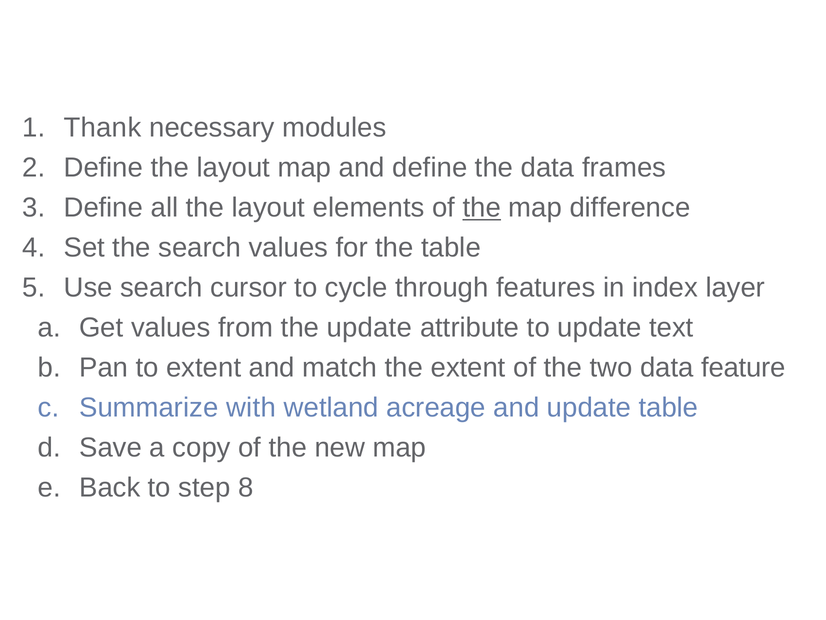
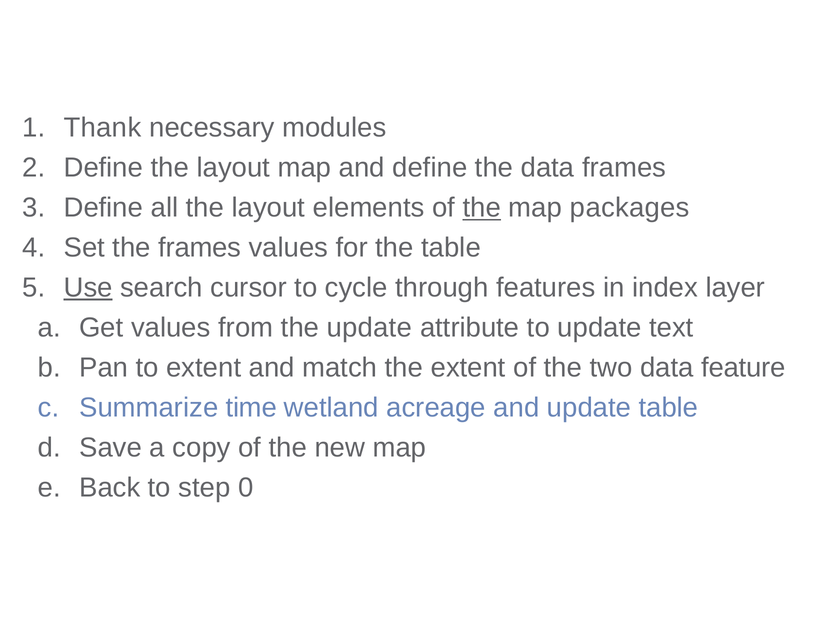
difference: difference -> packages (630, 208)
the search: search -> frames (200, 248)
Use underline: none -> present (88, 287)
with: with -> time (251, 407)
8: 8 -> 0 (246, 487)
